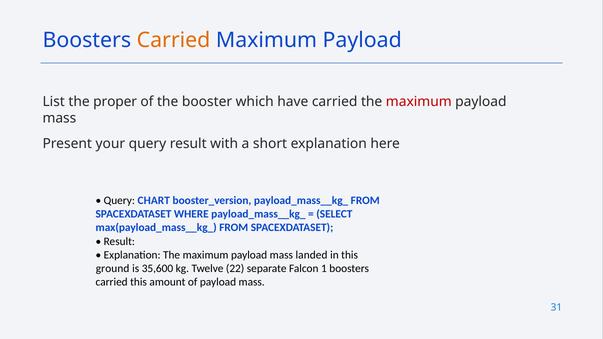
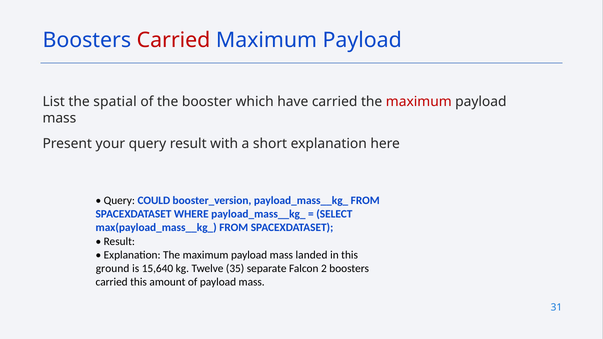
Carried colour: orange -> red (174, 40)
proper: proper -> spatial (115, 102)
CHART: CHART -> COULD (154, 201)
35,600: 35,600 -> 15,640 (157, 269)
22: 22 -> 35 (235, 269)
1: 1 -> 2 (324, 269)
